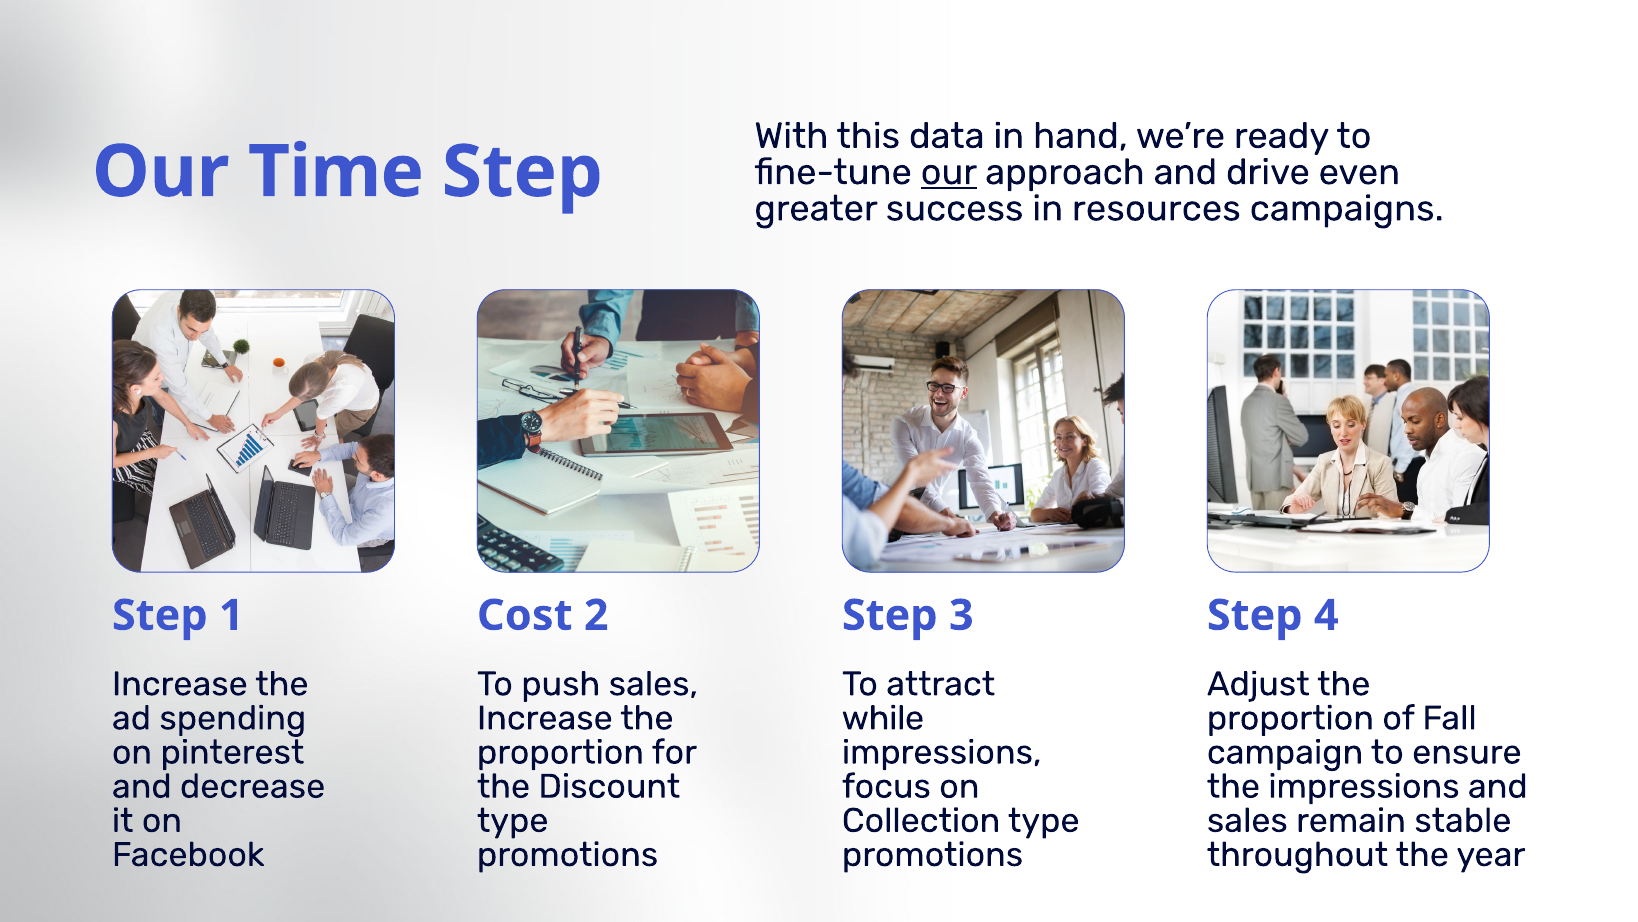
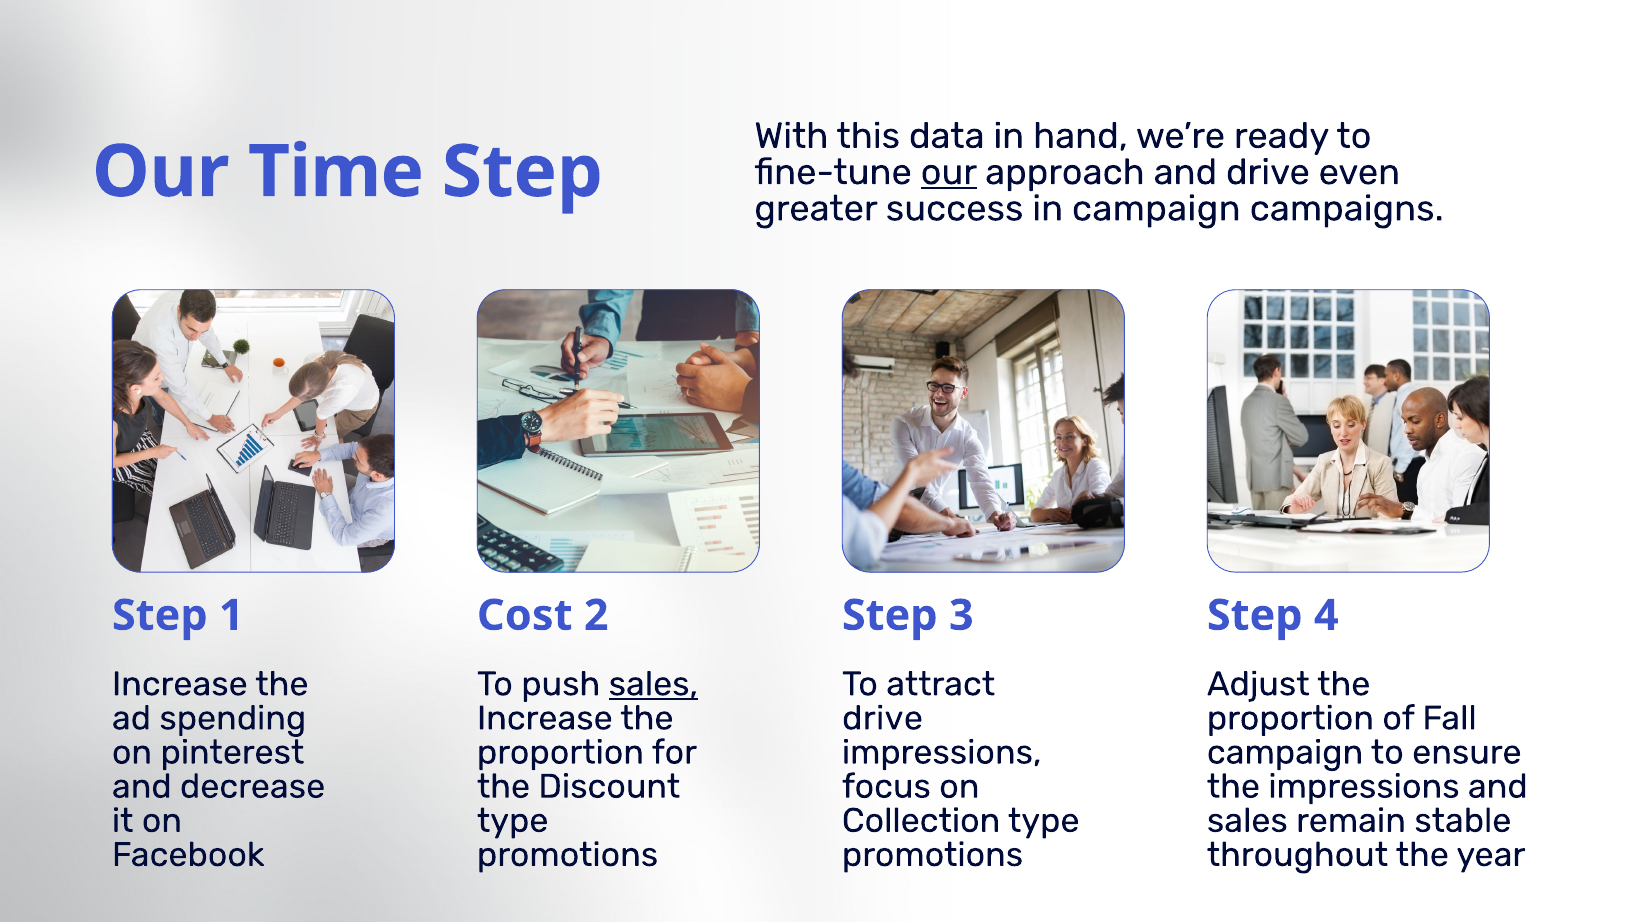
in resources: resources -> campaign (1156, 208)
sales underline: none -> present (653, 684)
while: while -> drive (883, 718)
